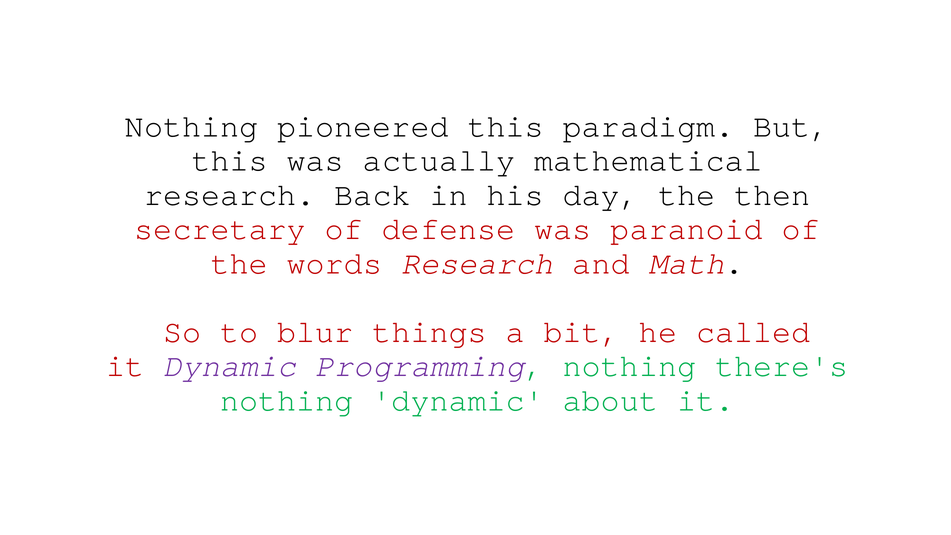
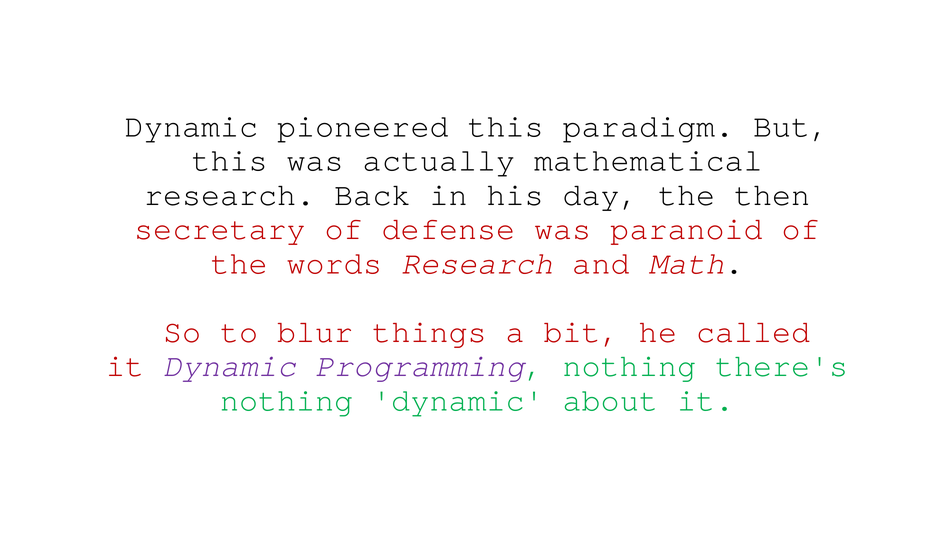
Nothing: Nothing -> Dynamic (192, 126)
